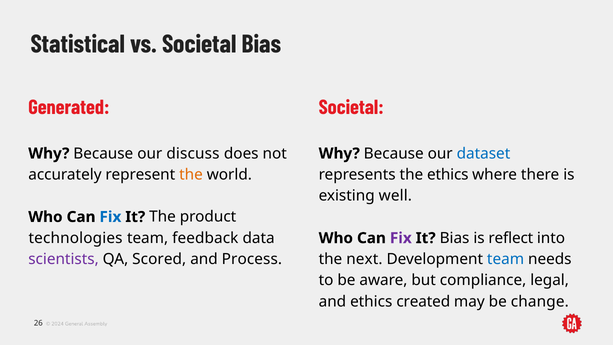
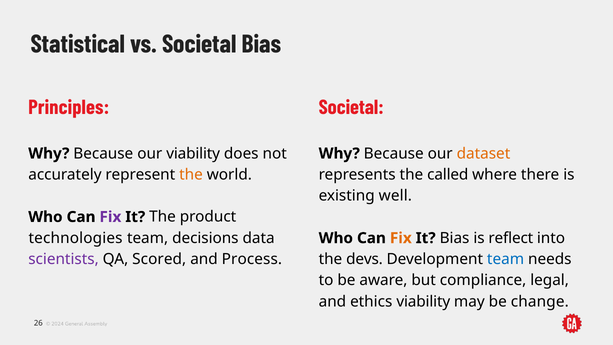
Generated: Generated -> Principles (69, 107)
our discuss: discuss -> viability (193, 153)
dataset colour: blue -> orange (483, 153)
the ethics: ethics -> called (448, 175)
Fix colour: blue -> purple (110, 217)
feedback: feedback -> decisions (205, 238)
Fix colour: purple -> orange (401, 238)
next: next -> devs (365, 259)
ethics created: created -> viability (423, 301)
